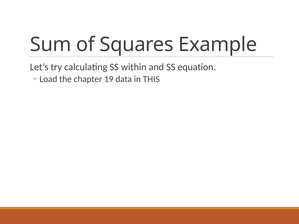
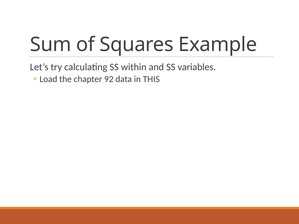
equation: equation -> variables (197, 67)
19: 19 -> 92 (109, 79)
